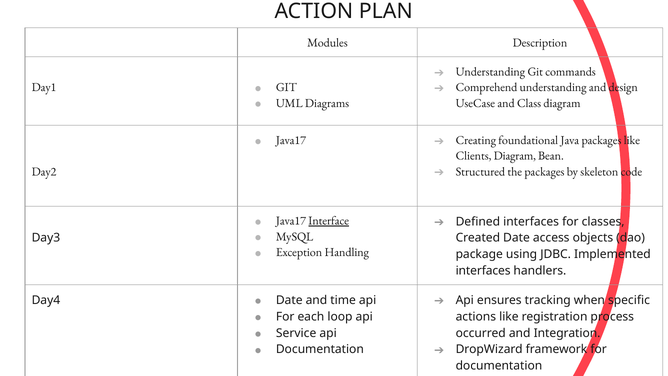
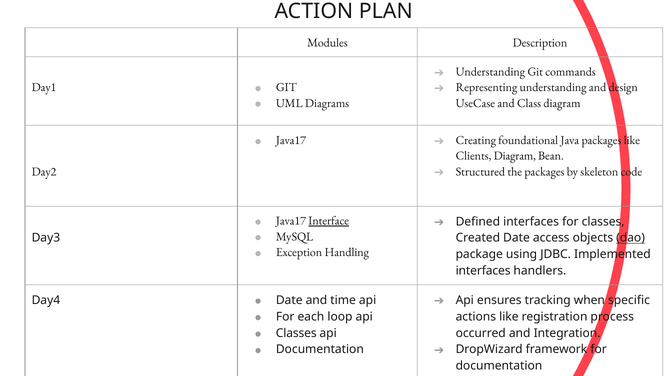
Comprehend: Comprehend -> Representing (486, 87)
dao underline: none -> present (631, 238)
Service: Service -> Classes (296, 333)
